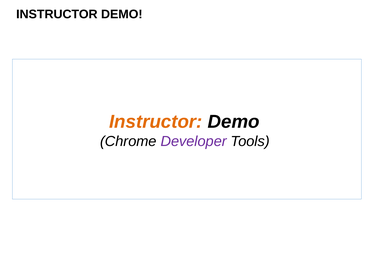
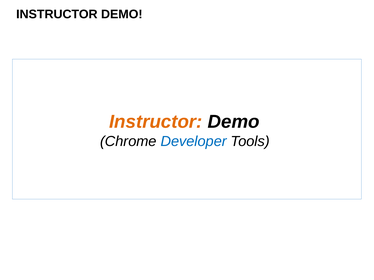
Developer colour: purple -> blue (194, 142)
